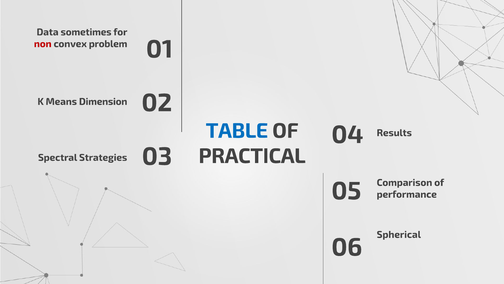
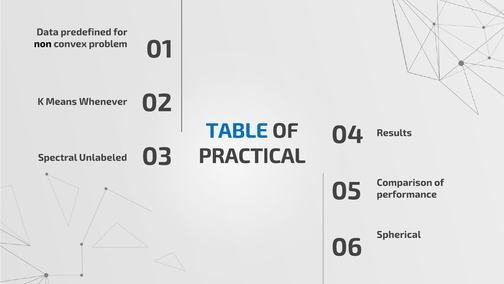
sometimes: sometimes -> predefined (86, 32)
non colour: red -> black (43, 44)
Dimension: Dimension -> Whenever (103, 101)
Strategies: Strategies -> Unlabeled (103, 157)
